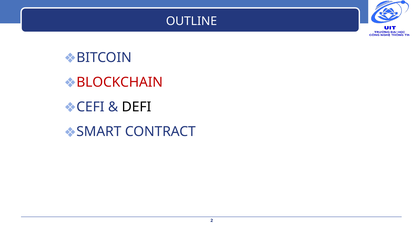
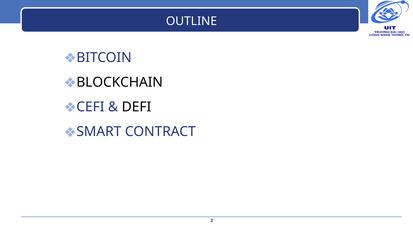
BLOCKCHAIN colour: red -> black (120, 82)
